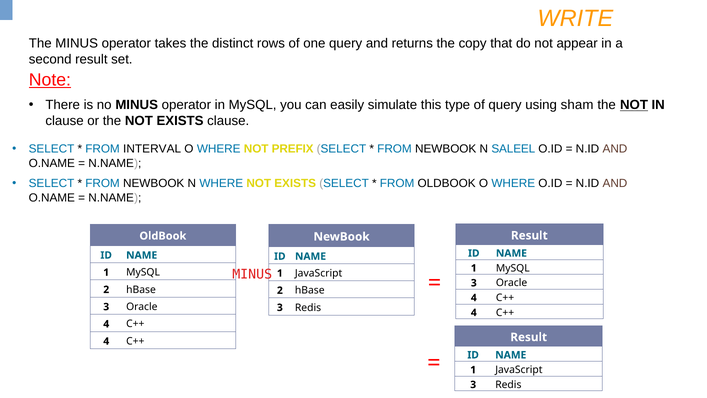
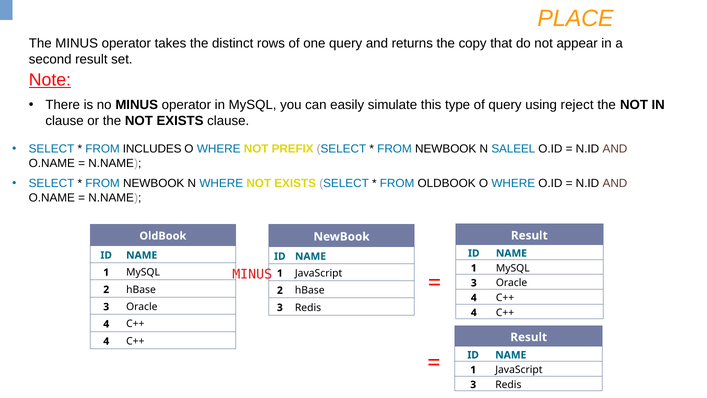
WRITE: WRITE -> PLACE (575, 18)
sham: sham -> reject (577, 105)
NOT underline: present -> none (634, 105)
INTERVAL: INTERVAL -> INCLUDES (152, 149)
